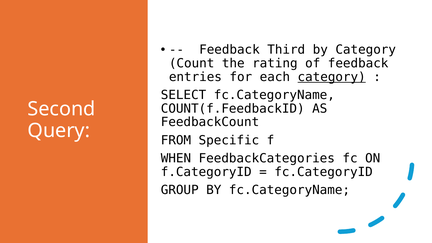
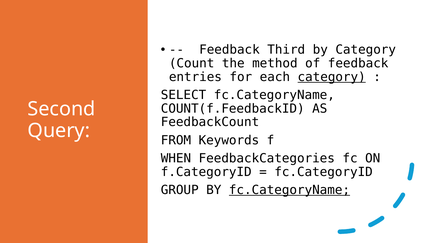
rating: rating -> method (275, 63)
Specific: Specific -> Keywords (229, 140)
fc.CategoryName underline: none -> present (289, 190)
